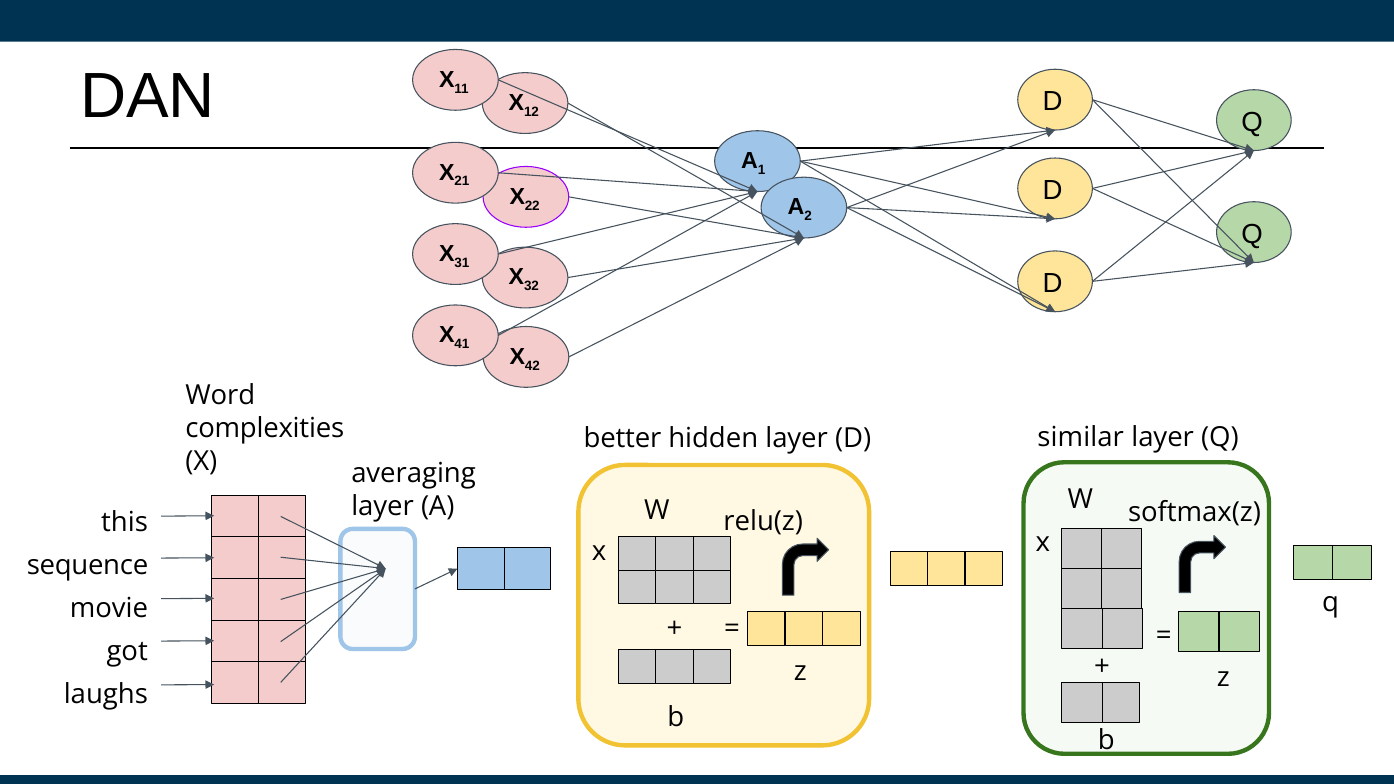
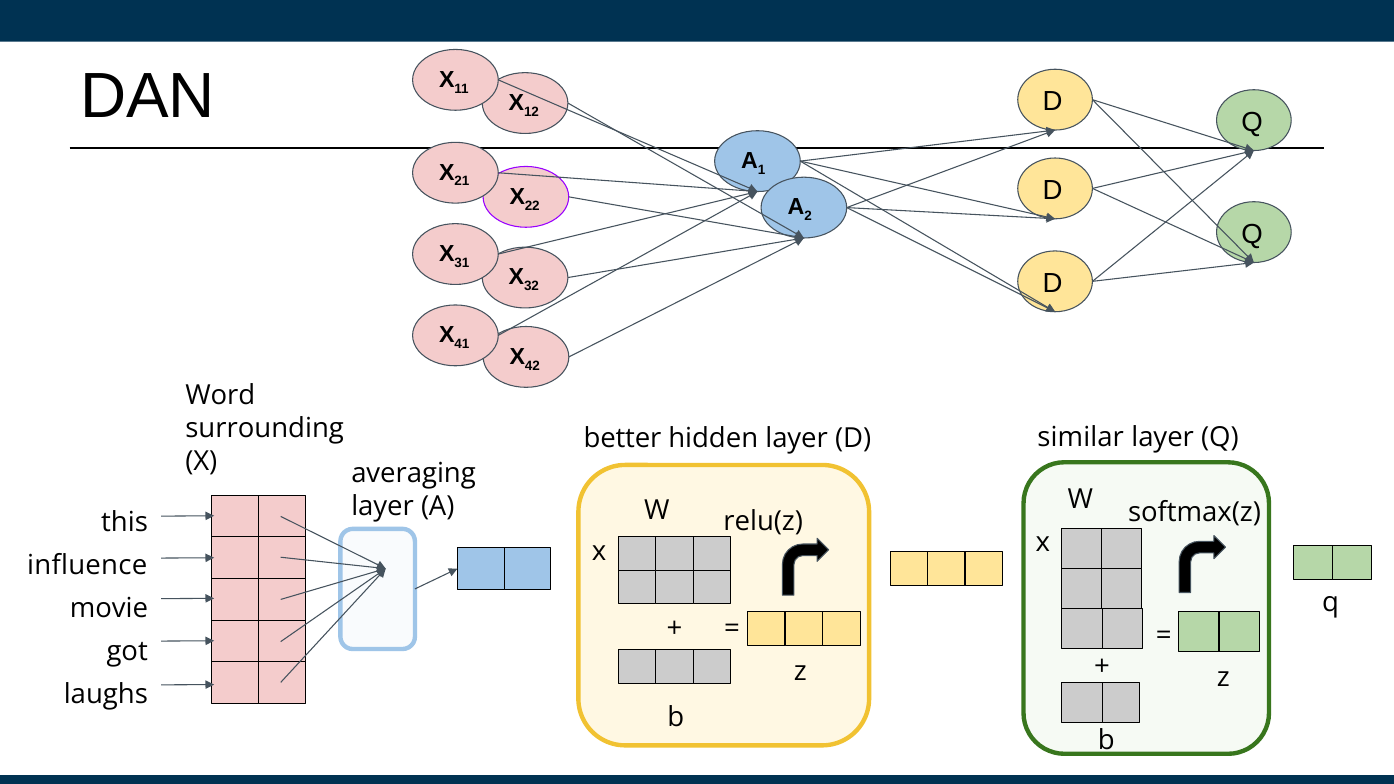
complexities: complexities -> surrounding (265, 428)
sequence: sequence -> influence (87, 566)
